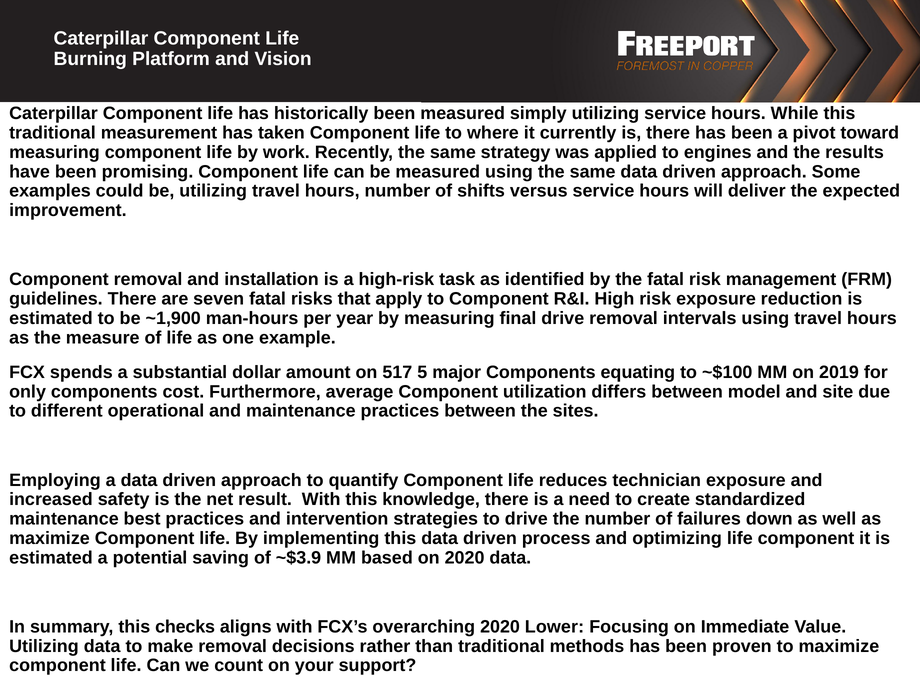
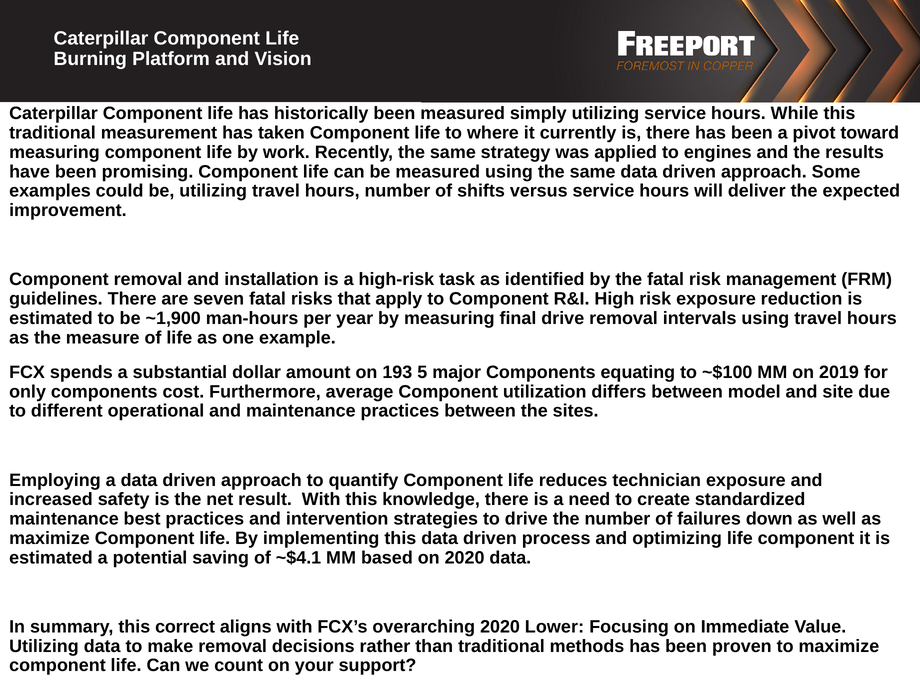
517: 517 -> 193 (397, 372)
~$3.9: ~$3.9 -> ~$4.1 (299, 558)
checks: checks -> correct (185, 627)
